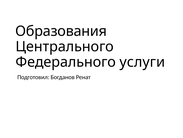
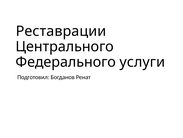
Образования: Образования -> Реставрации (61, 31)
